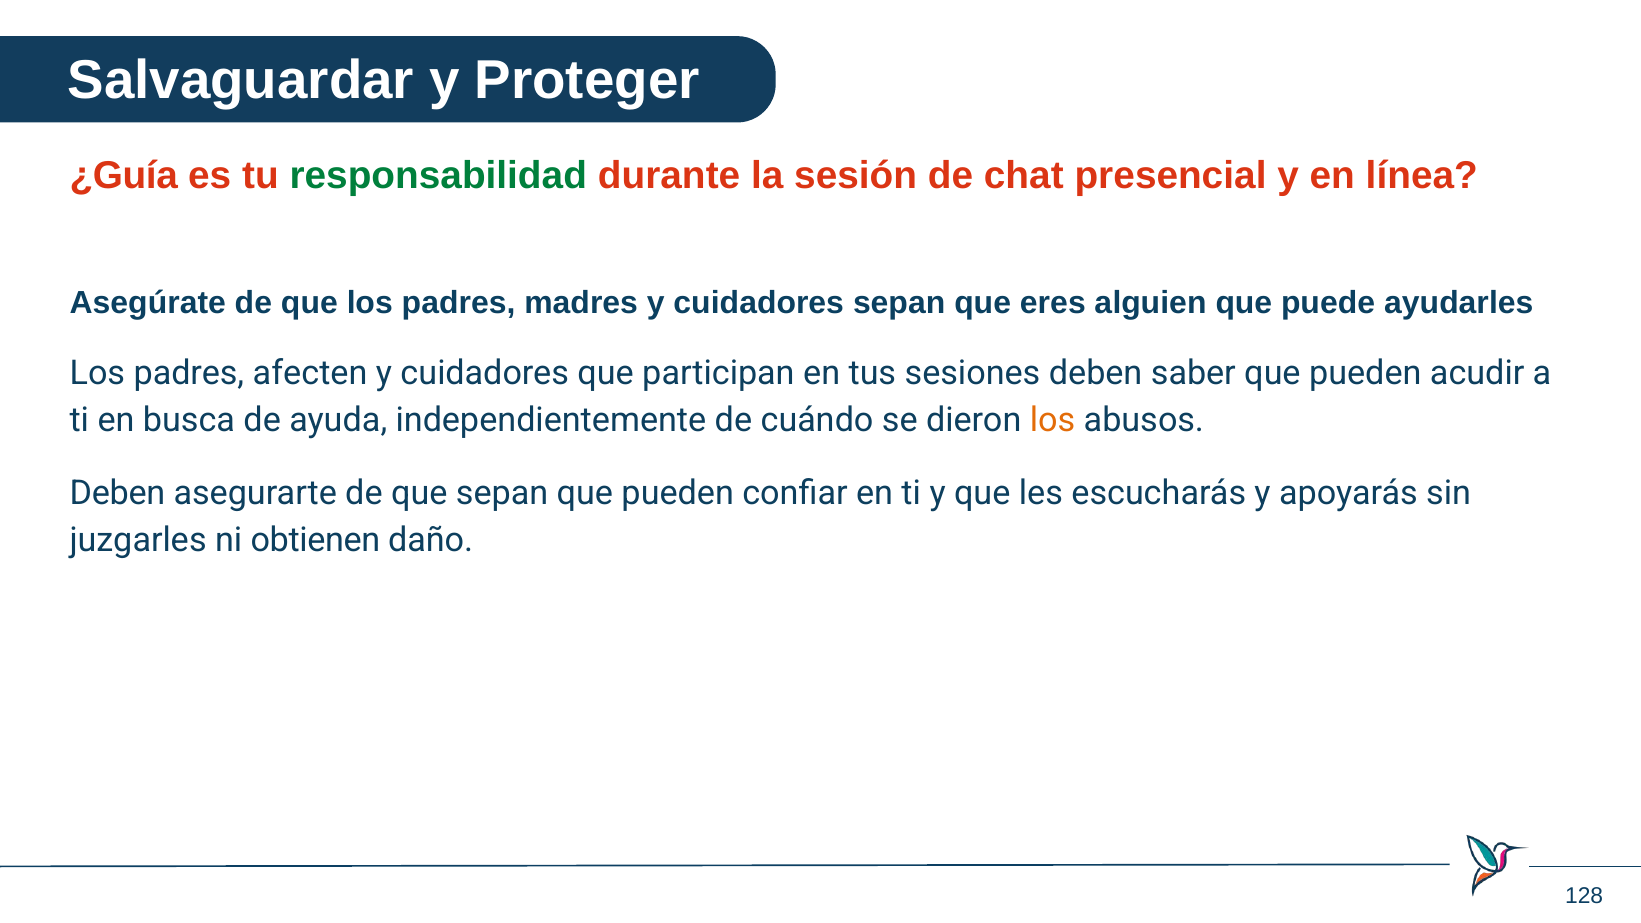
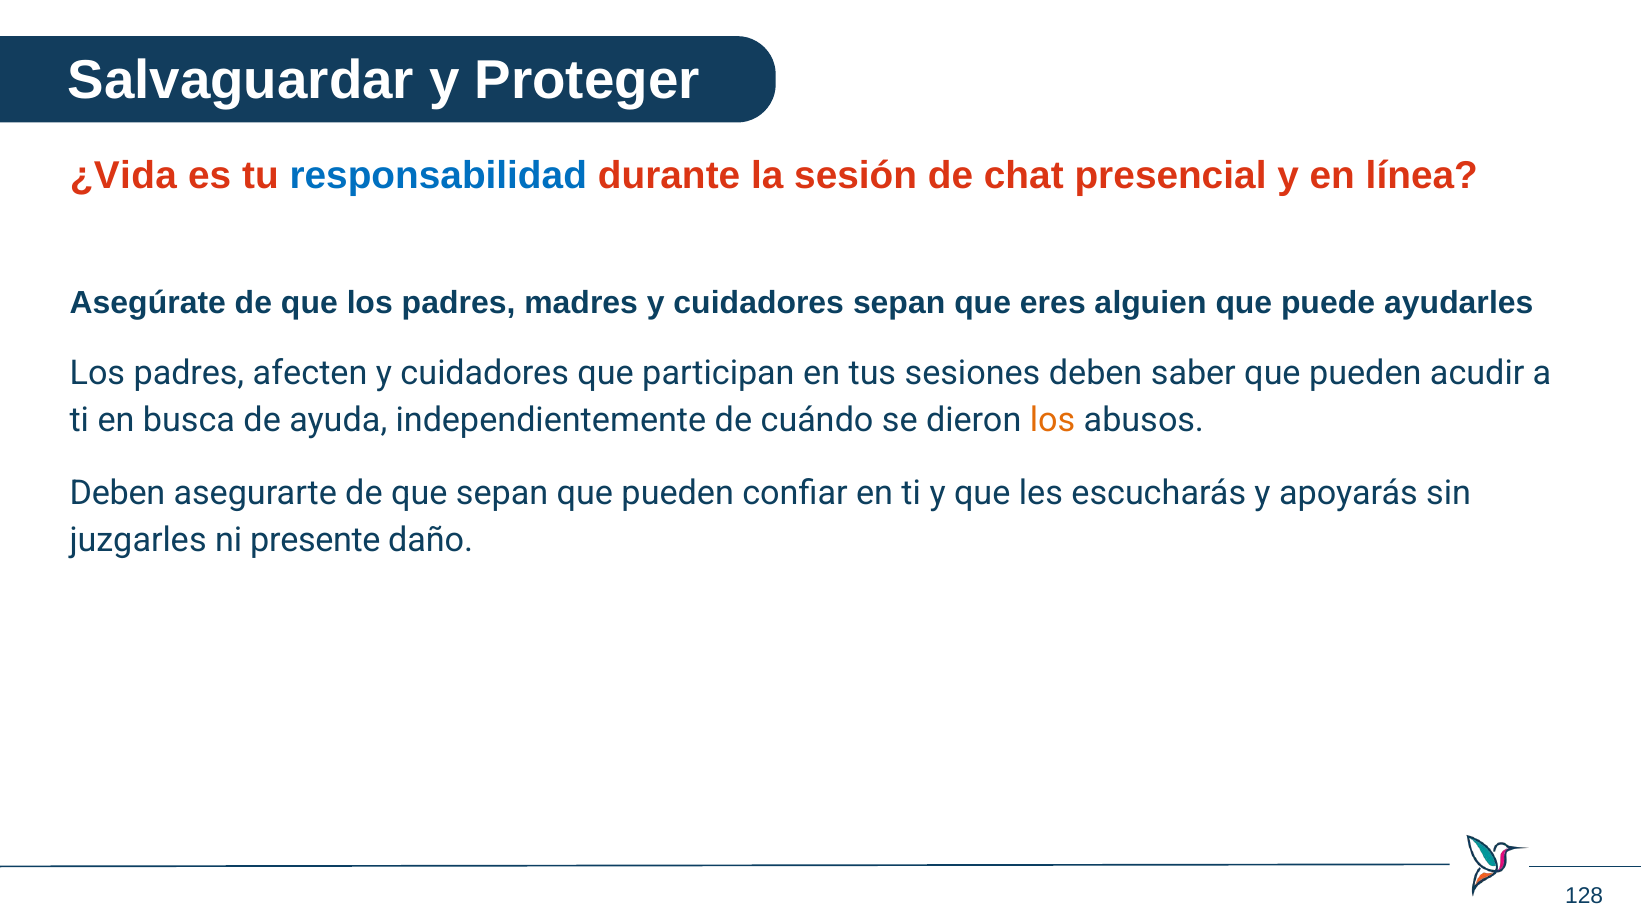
¿Guía: ¿Guía -> ¿Vida (123, 176)
responsabilidad colour: green -> blue (438, 176)
obtienen: obtienen -> presente (315, 540)
